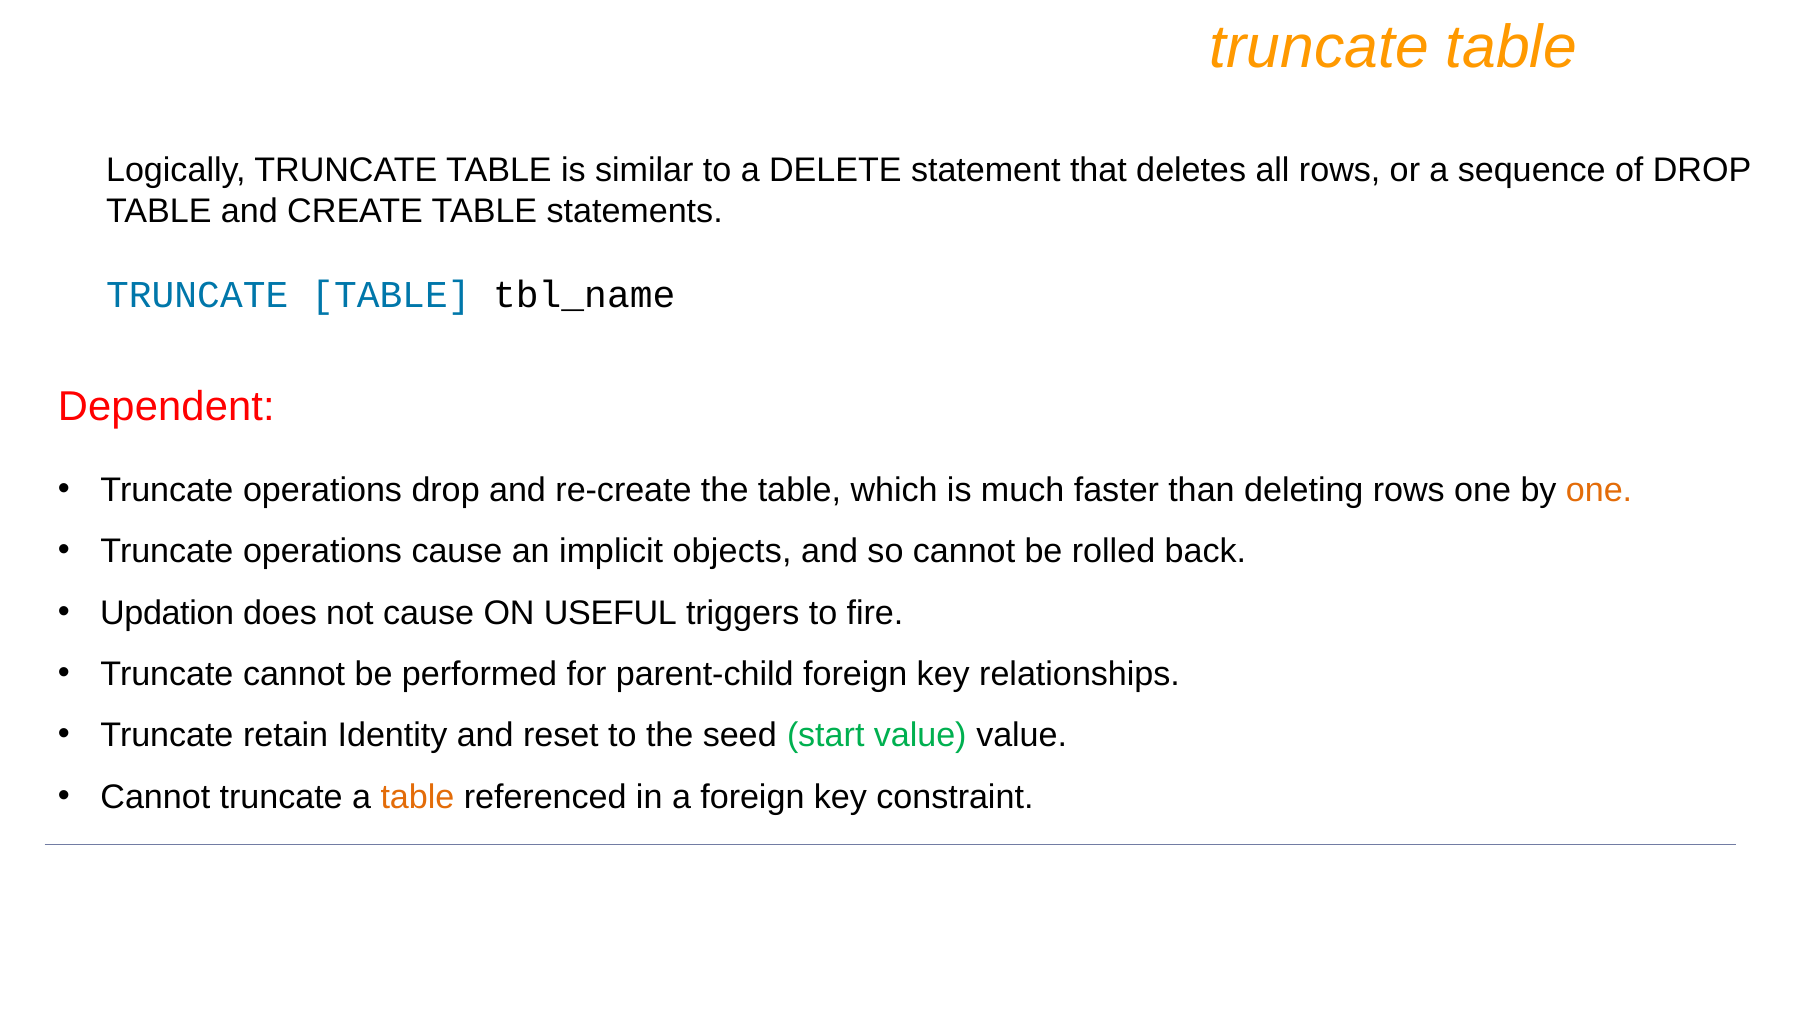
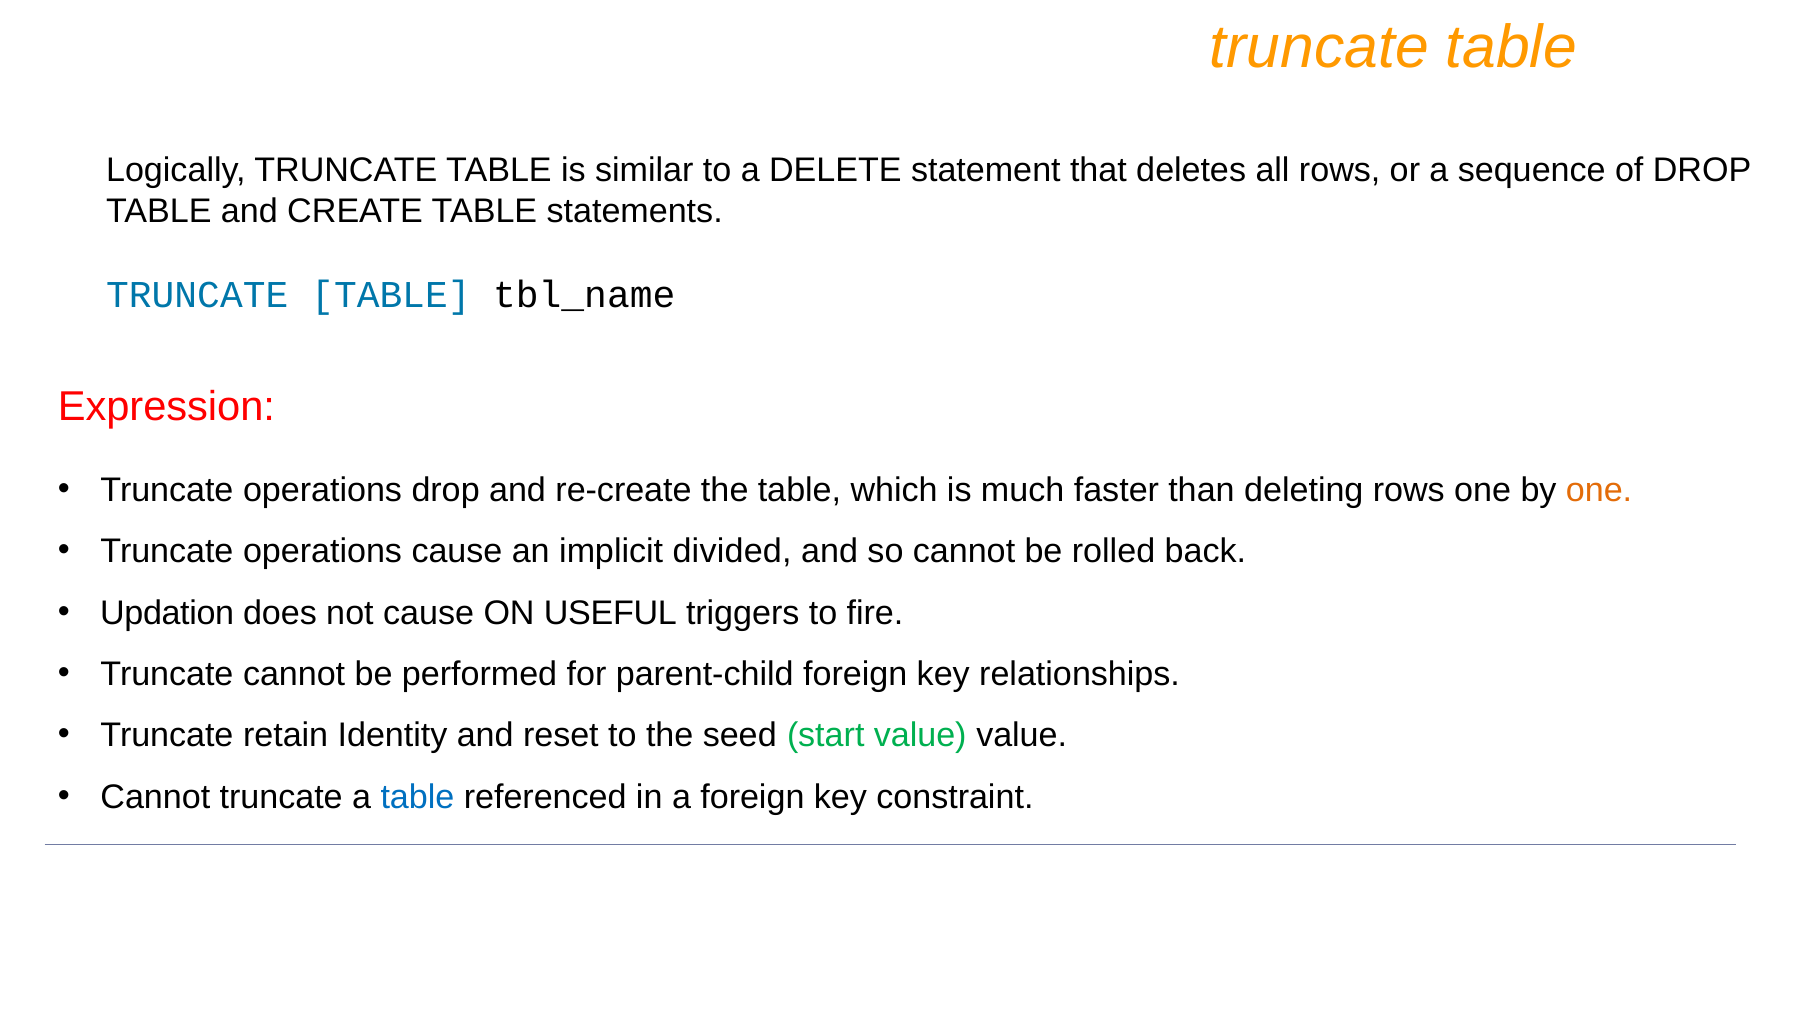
Dependent: Dependent -> Expression (166, 406)
objects: objects -> divided (732, 551)
table colour: orange -> blue (417, 797)
